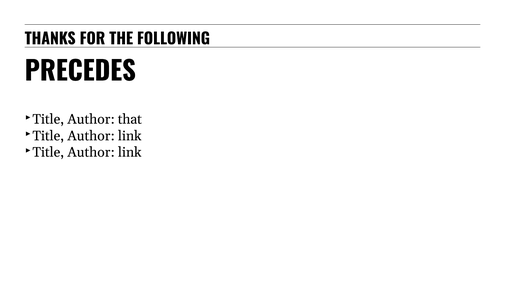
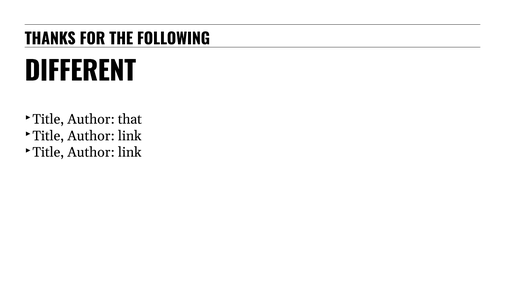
PRECEDES: PRECEDES -> DIFFERENT (80, 72)
